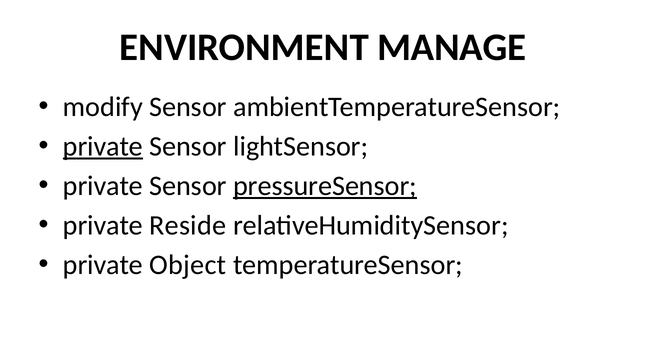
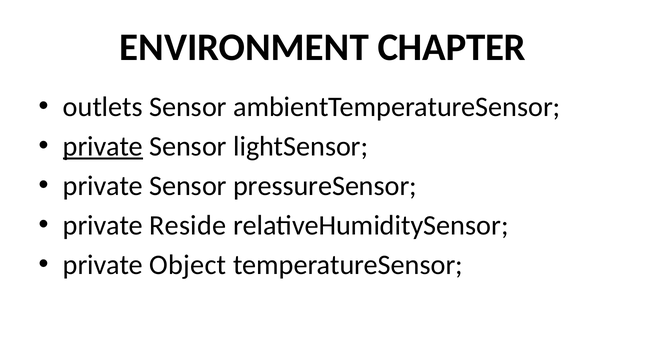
MANAGE: MANAGE -> CHAPTER (452, 47)
modify: modify -> outlets (103, 107)
pressureSensor underline: present -> none (325, 186)
